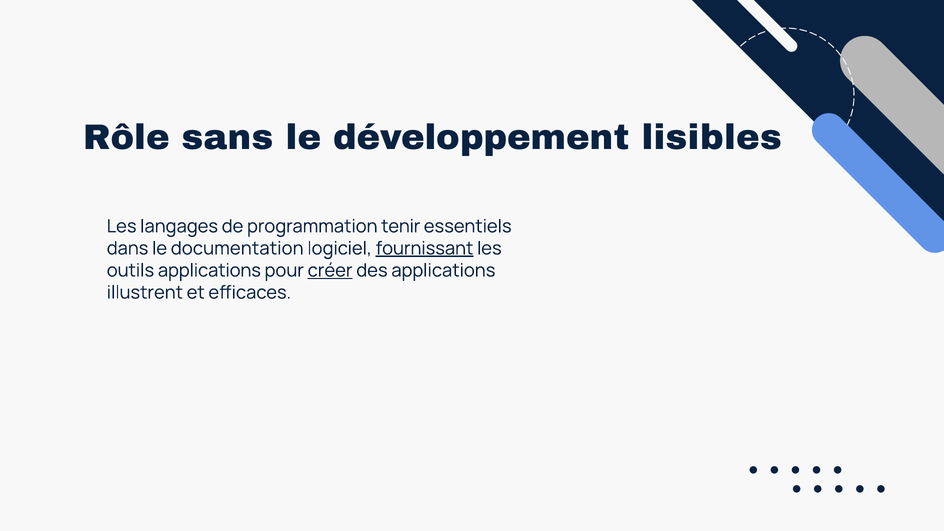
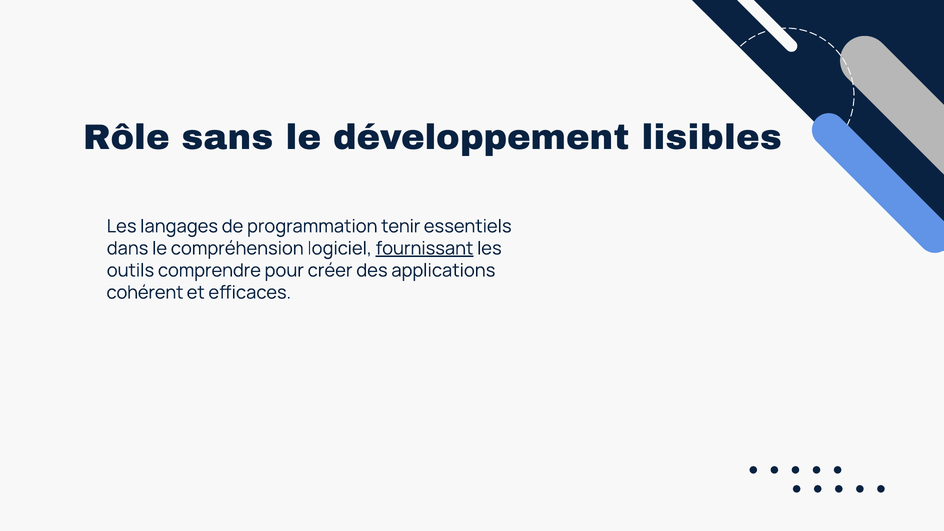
documentation: documentation -> compréhension (237, 248)
outils applications: applications -> comprendre (209, 270)
créer underline: present -> none (330, 270)
illustrent: illustrent -> cohérent (145, 293)
